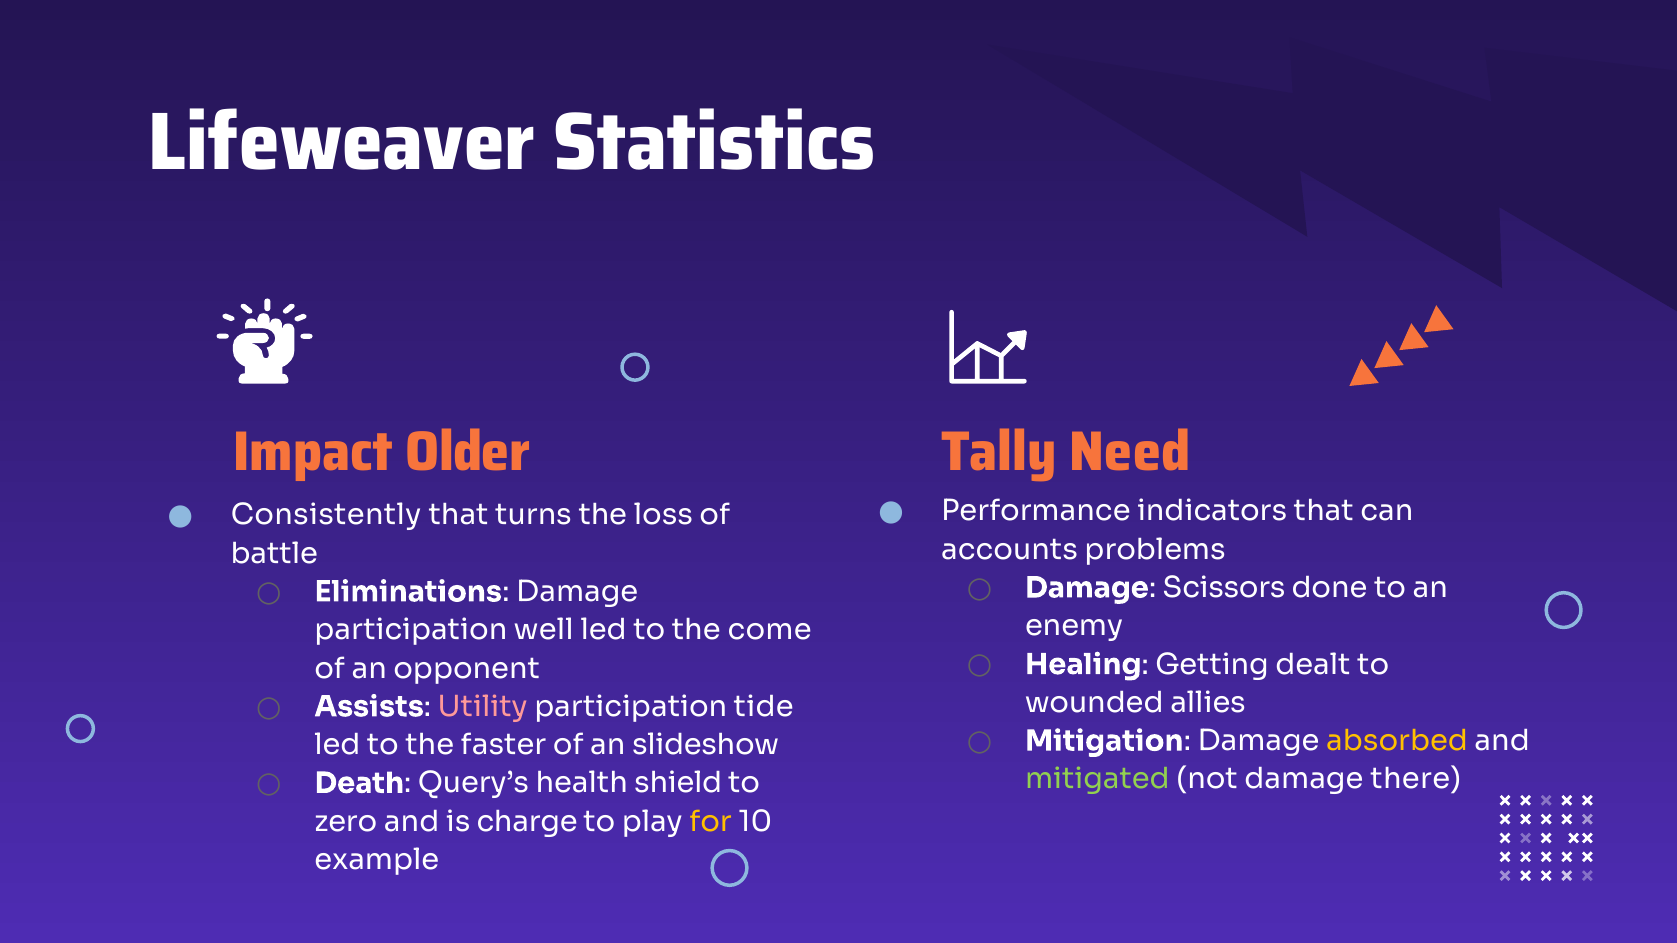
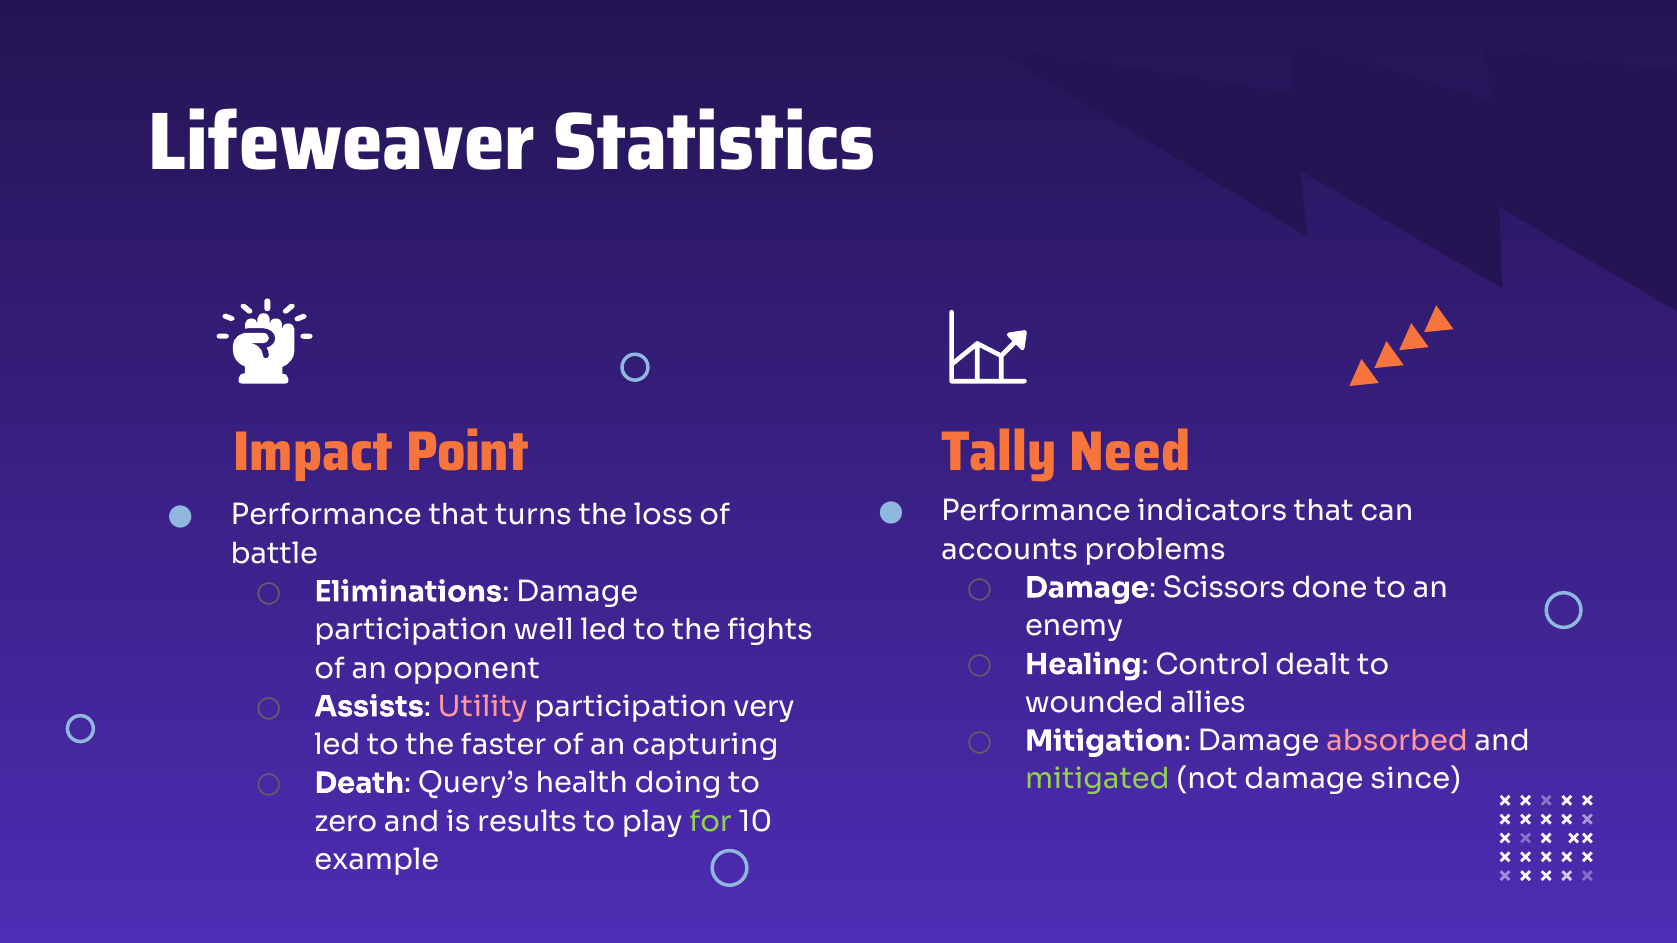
Older: Older -> Point (468, 452)
Consistently: Consistently -> Performance (326, 515)
come: come -> fights (770, 630)
Getting: Getting -> Control (1212, 665)
tide: tide -> very (764, 707)
absorbed colour: yellow -> pink (1397, 741)
slideshow: slideshow -> capturing (705, 745)
there: there -> since (1416, 780)
shield: shield -> doing (678, 784)
charge: charge -> results (527, 822)
for colour: yellow -> light green (711, 822)
